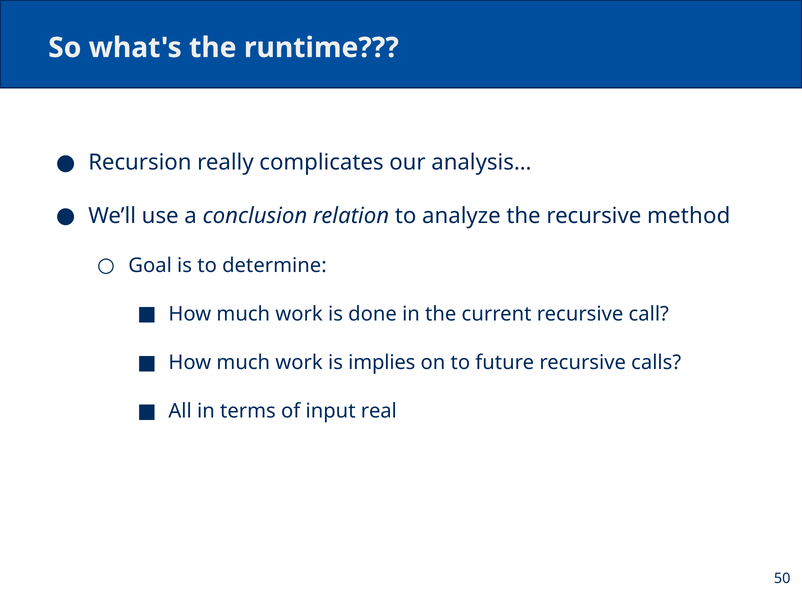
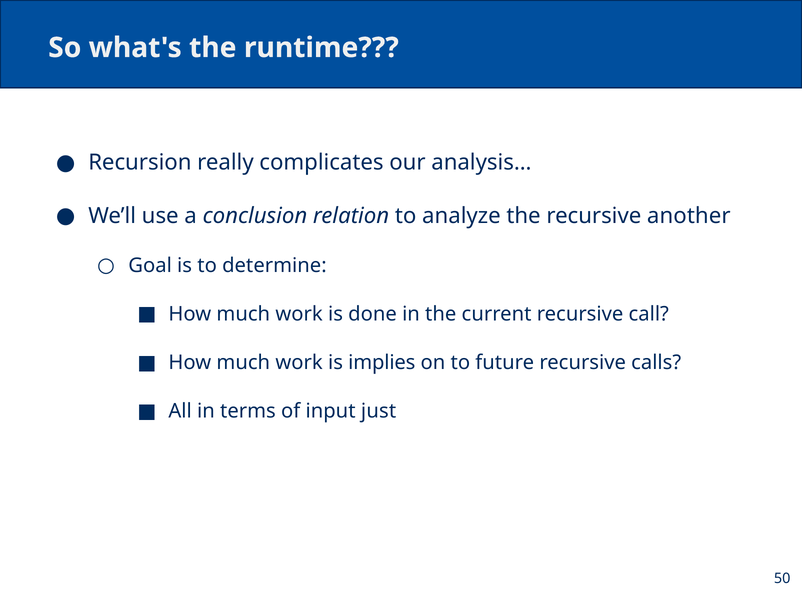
method: method -> another (689, 216)
real: real -> just (379, 411)
